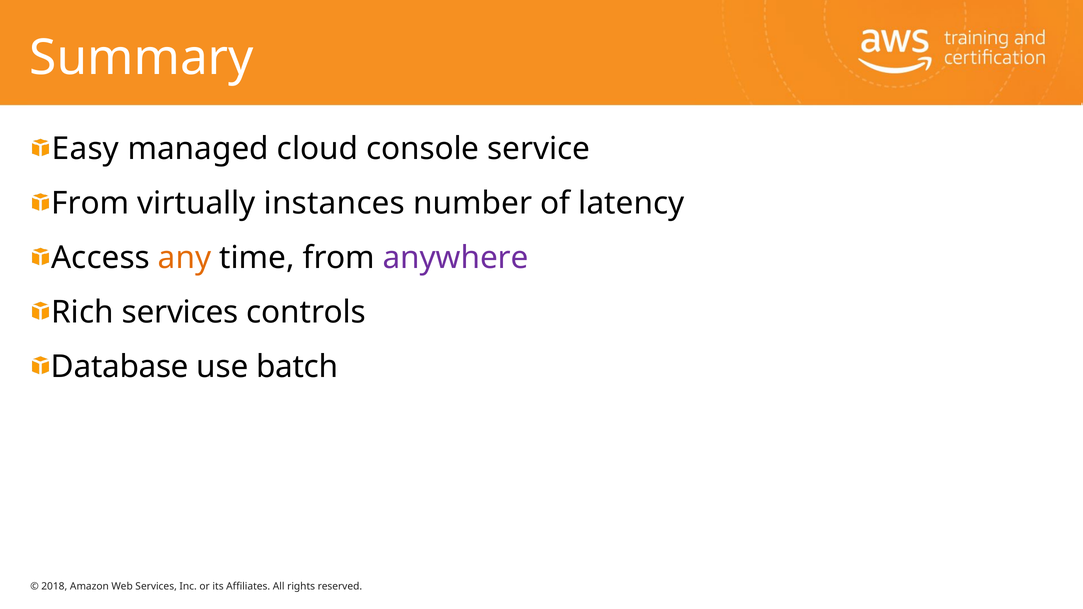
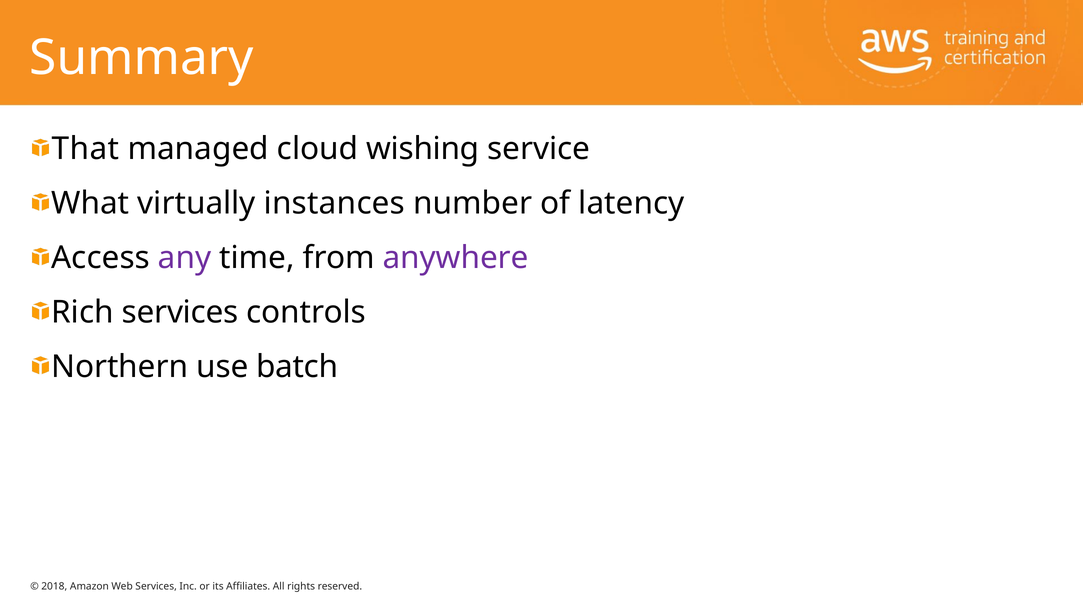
Easy: Easy -> That (85, 149)
console: console -> wishing (423, 149)
From: From -> What (90, 204)
any colour: orange -> purple (185, 258)
Database: Database -> Northern (120, 367)
